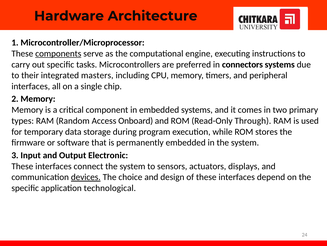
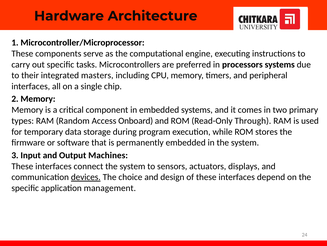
components underline: present -> none (58, 53)
connectors: connectors -> processors (242, 64)
Electronic: Electronic -> Machines (108, 155)
technological: technological -> management (110, 188)
